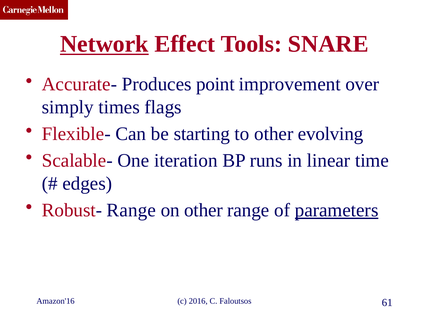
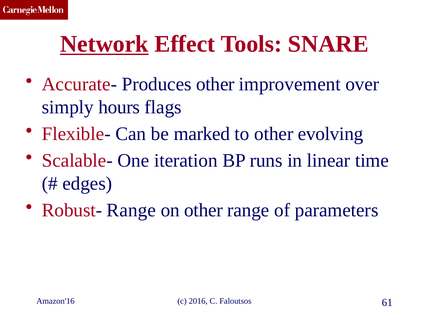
Produces point: point -> other (215, 84)
times: times -> hours (119, 107)
starting: starting -> marked (202, 134)
parameters underline: present -> none (337, 210)
